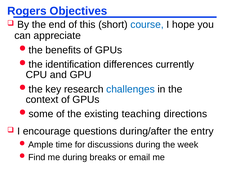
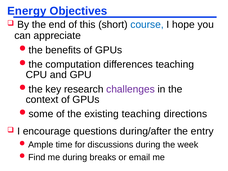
Rogers: Rogers -> Energy (27, 11)
identification: identification -> computation (73, 64)
differences currently: currently -> teaching (175, 64)
challenges colour: blue -> purple (131, 89)
